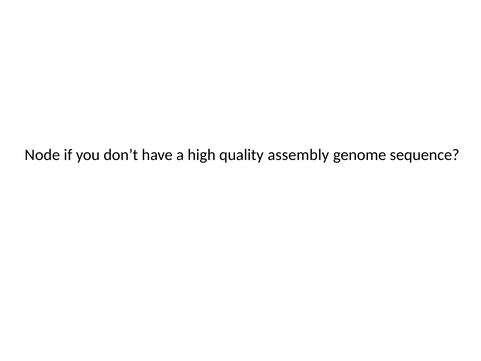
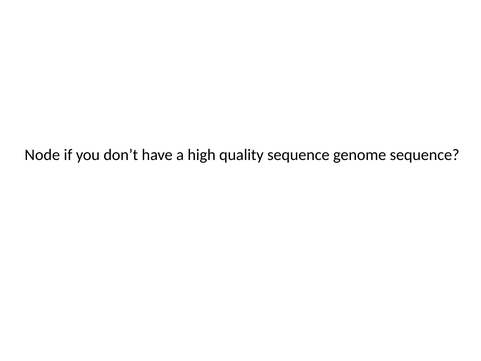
quality assembly: assembly -> sequence (298, 155)
